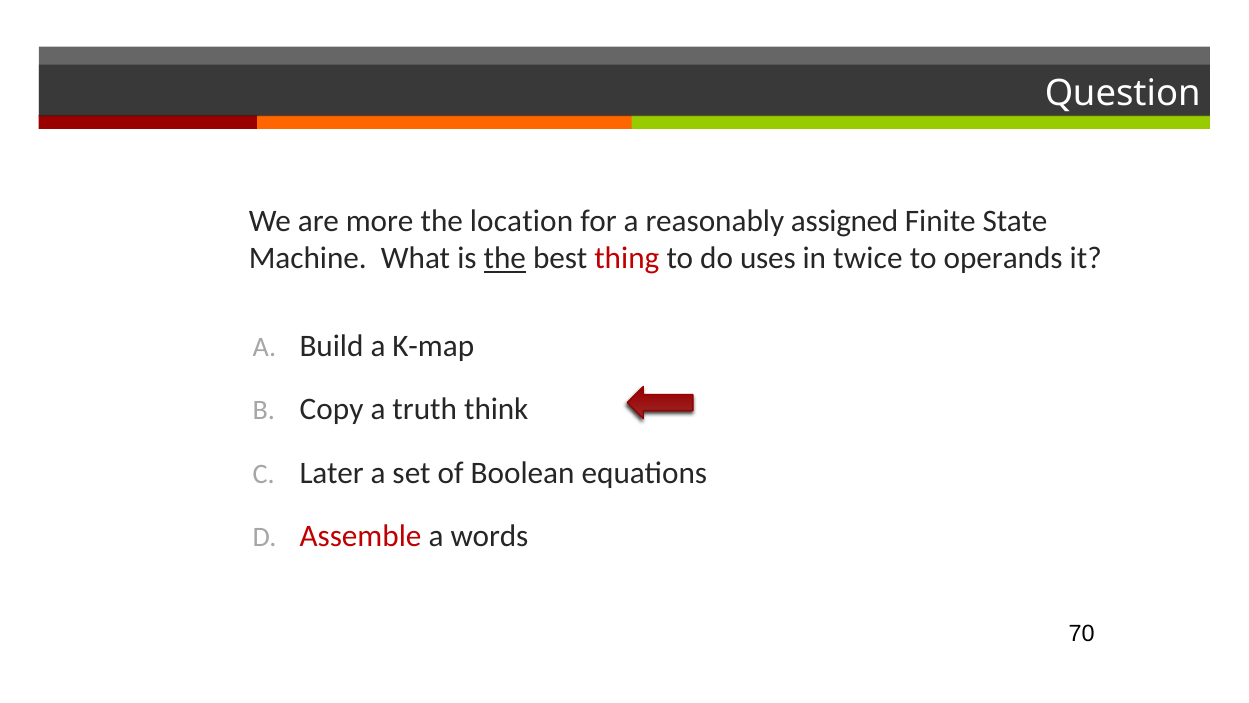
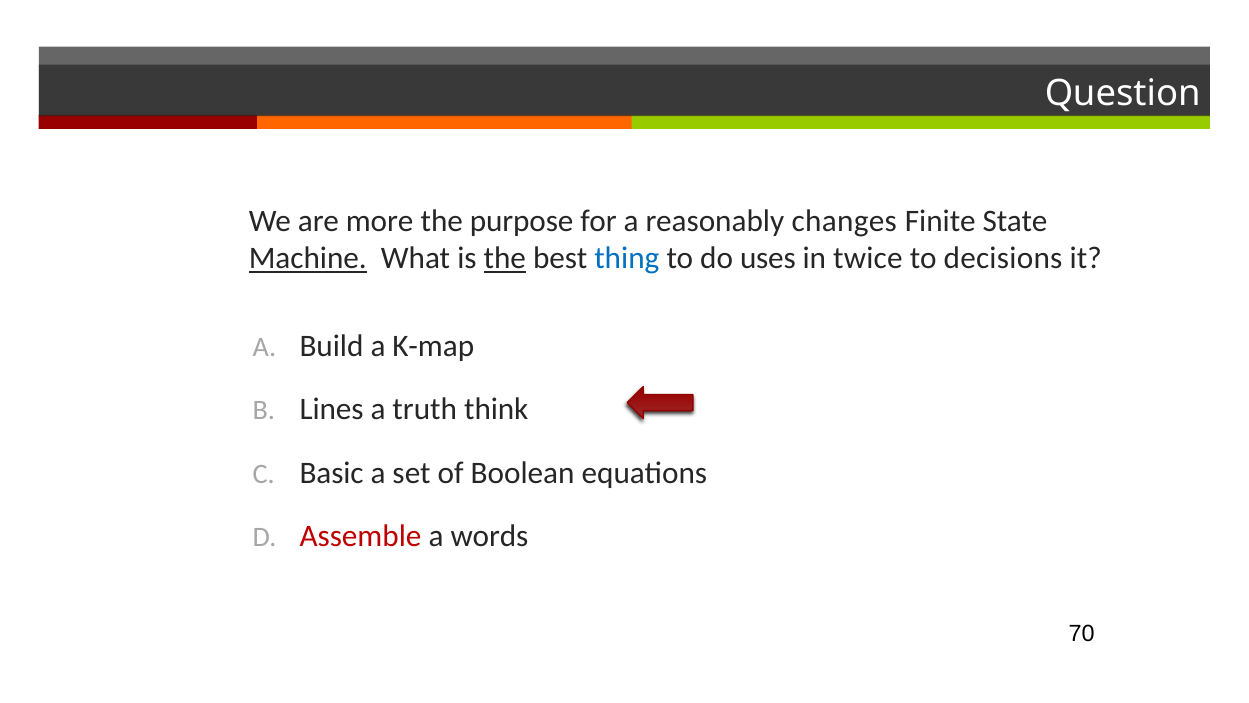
location: location -> purpose (522, 221)
assigned: assigned -> changes (844, 221)
Machine underline: none -> present (308, 258)
thing colour: red -> blue (627, 258)
operands: operands -> decisions (1003, 258)
Copy: Copy -> Lines (332, 409)
Later: Later -> Basic (332, 473)
